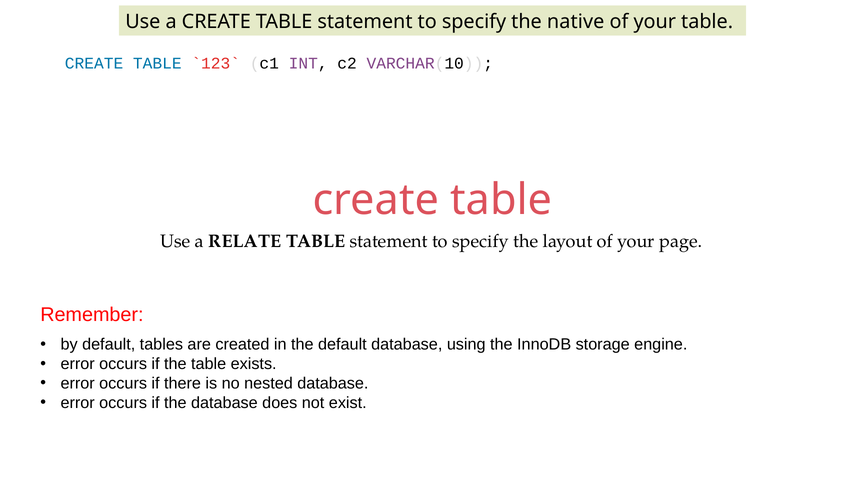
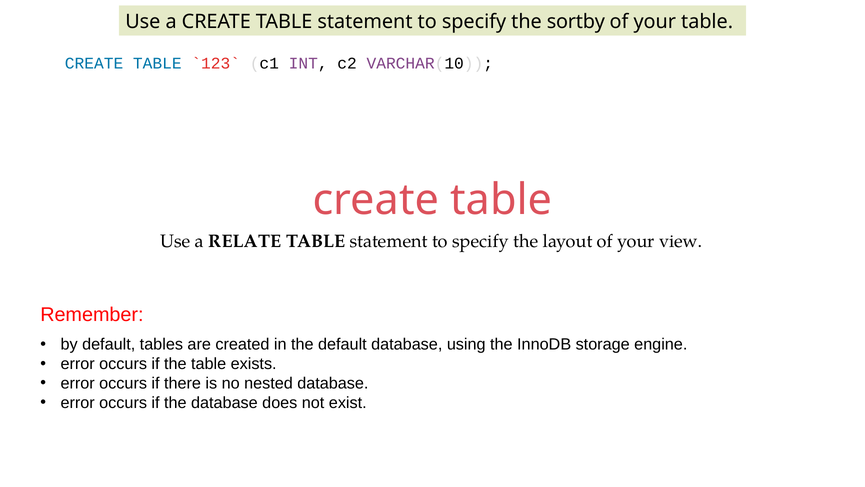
native: native -> sortby (576, 22)
page: page -> view (681, 241)
